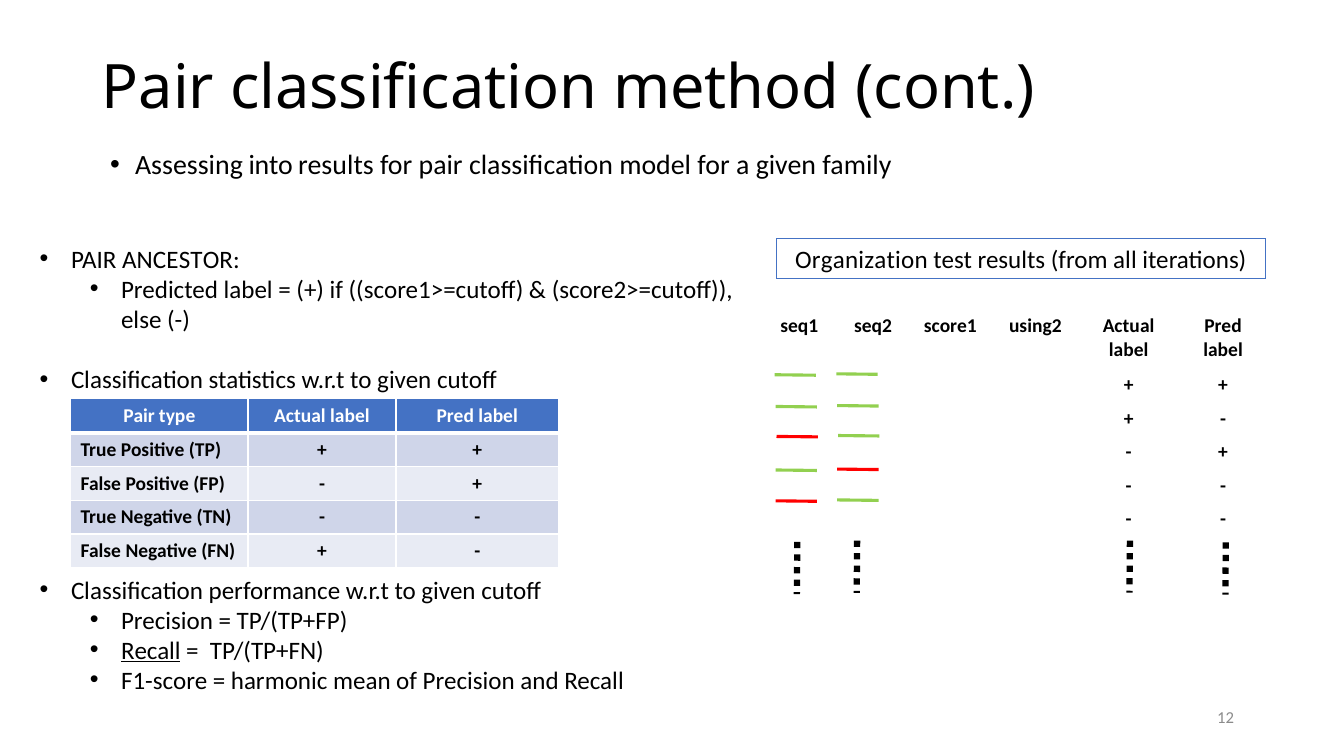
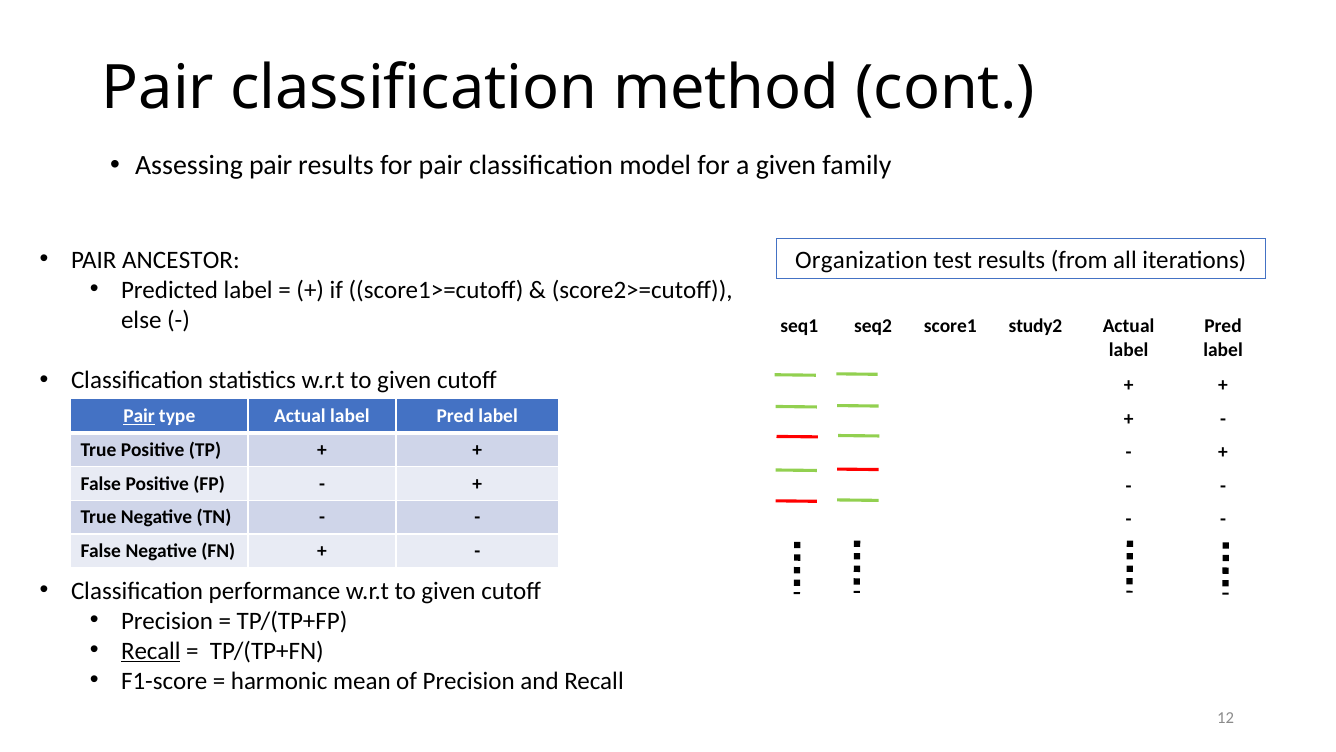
Assessing into: into -> pair (271, 165)
using2: using2 -> study2 (1035, 326)
Pair underline: none -> present (139, 416)
